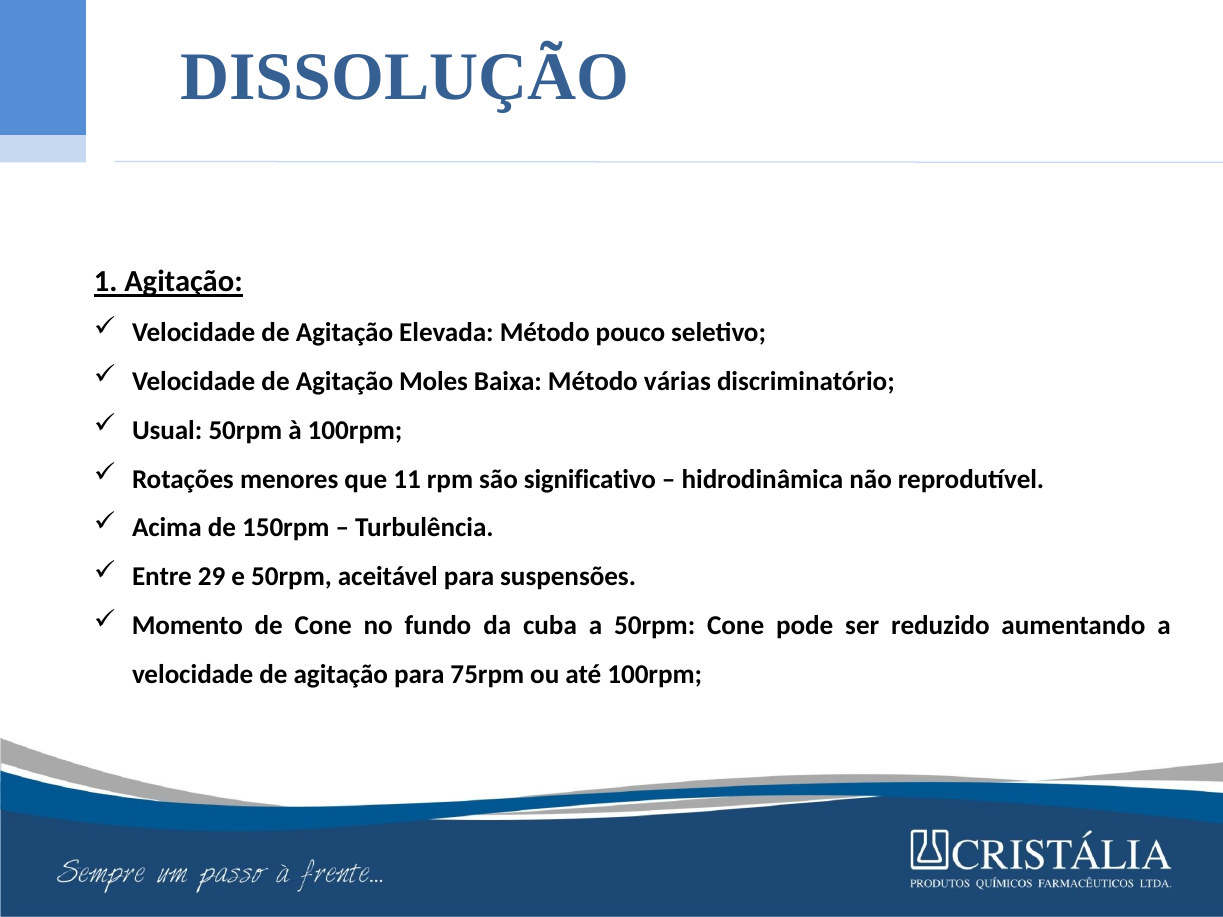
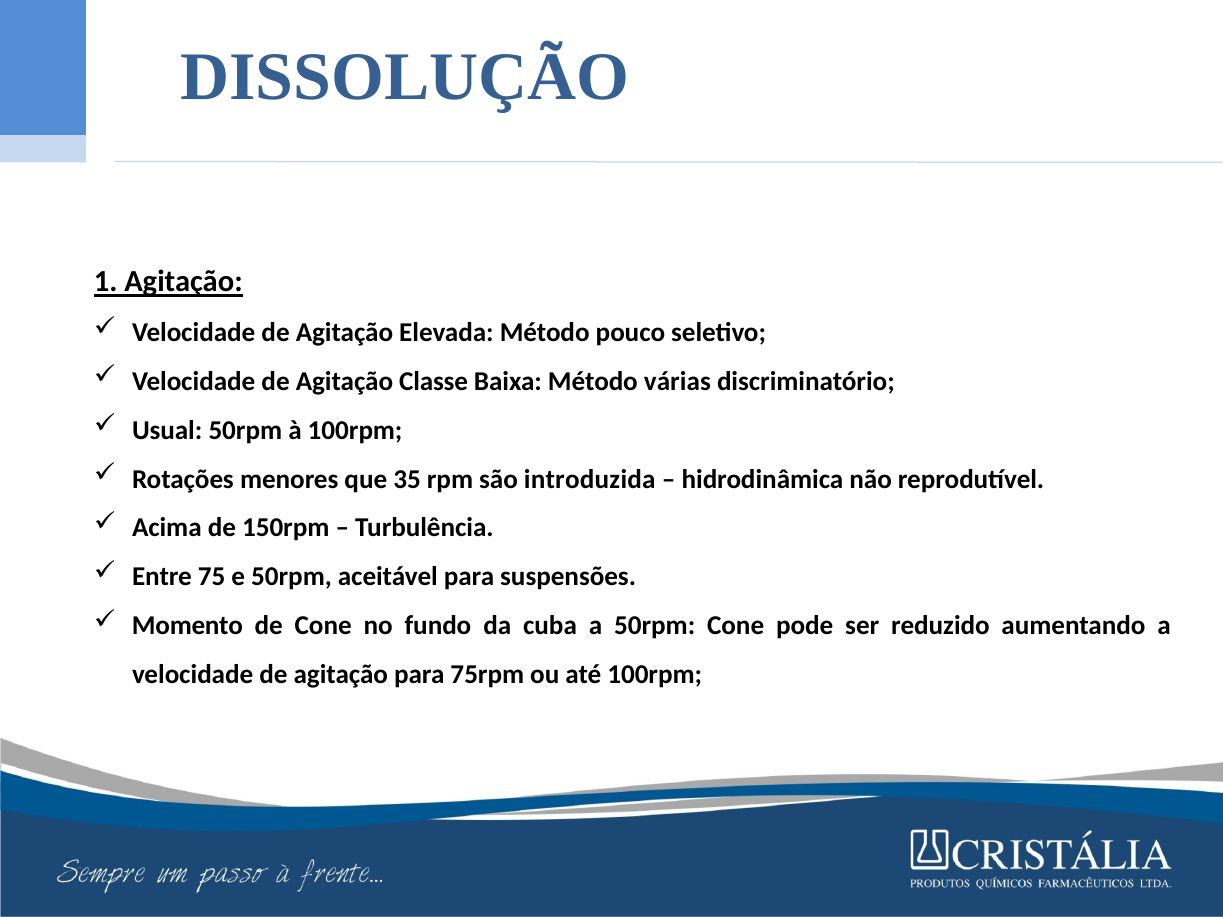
Moles: Moles -> Classe (434, 381)
11: 11 -> 35 (407, 479)
significativo: significativo -> introduzida (590, 479)
29: 29 -> 75 (212, 577)
